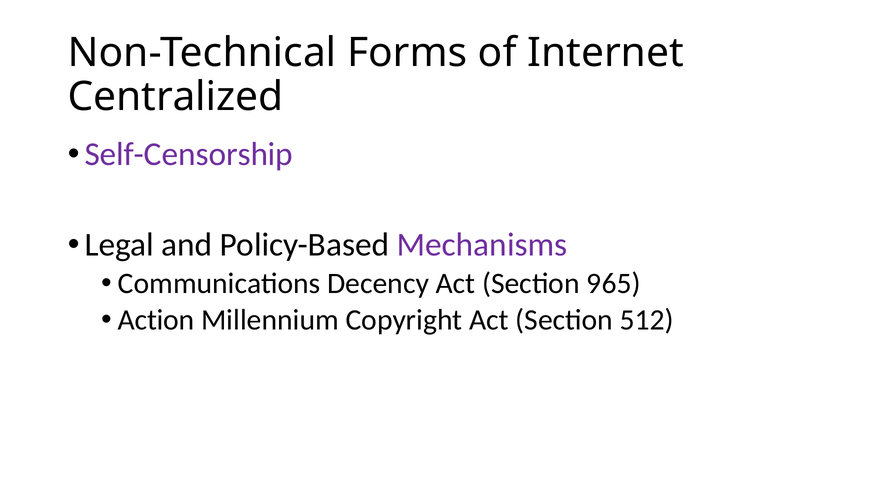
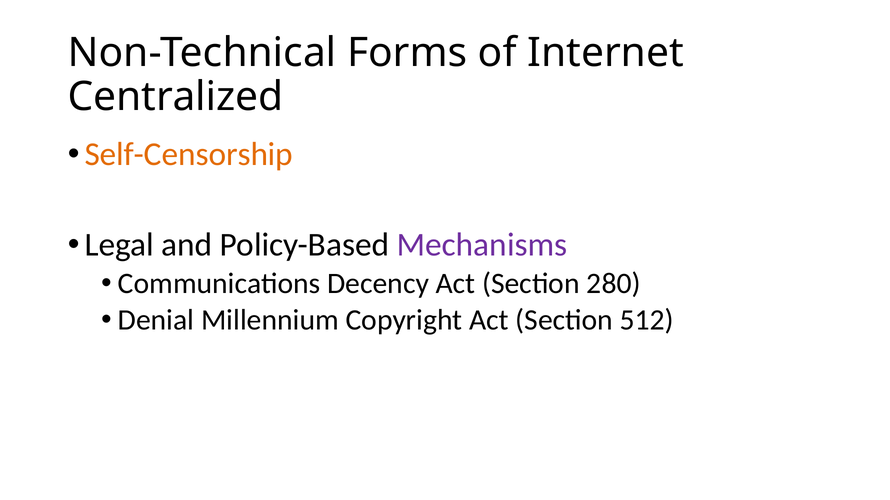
Self-Censorship colour: purple -> orange (189, 154)
965: 965 -> 280 (614, 284)
Action: Action -> Denial (156, 320)
